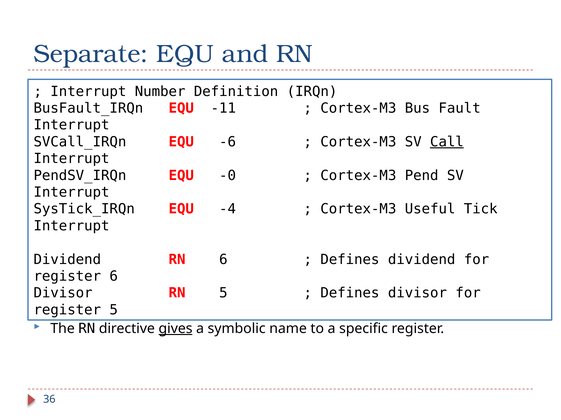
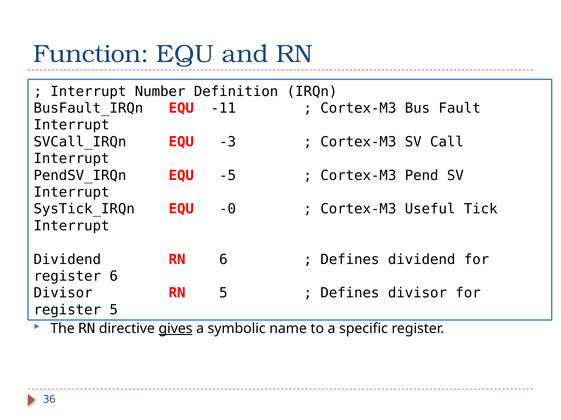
Separate: Separate -> Function (91, 54)
-6: -6 -> -3 (228, 142)
Call underline: present -> none (447, 142)
-0: -0 -> -5 (228, 176)
-4: -4 -> -0 (228, 209)
